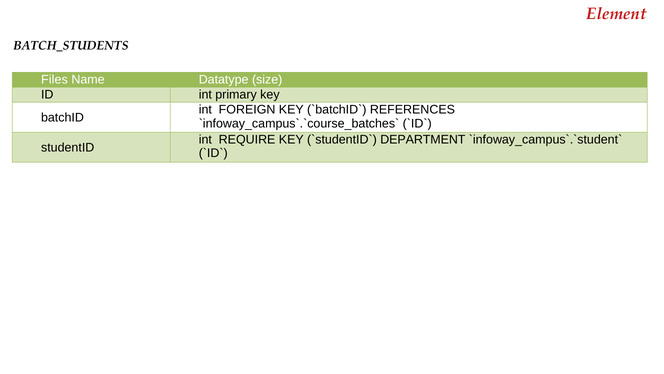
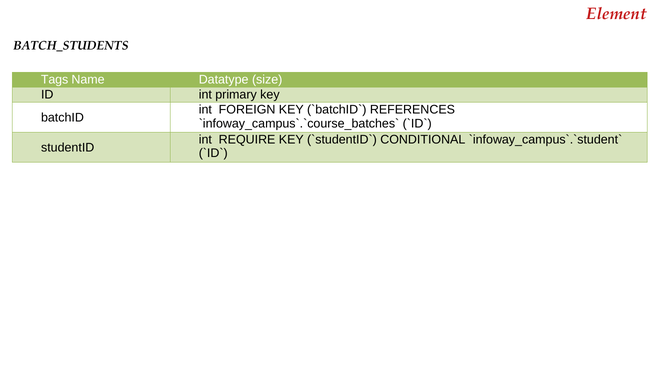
Files: Files -> Tags (55, 79)
DEPARTMENT: DEPARTMENT -> CONDITIONAL (423, 139)
